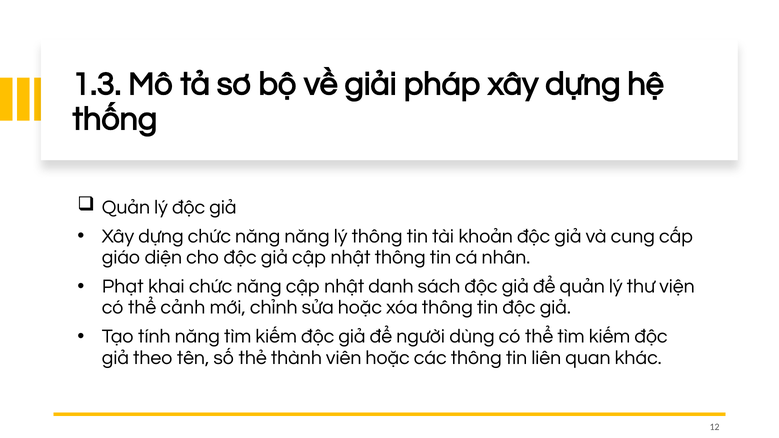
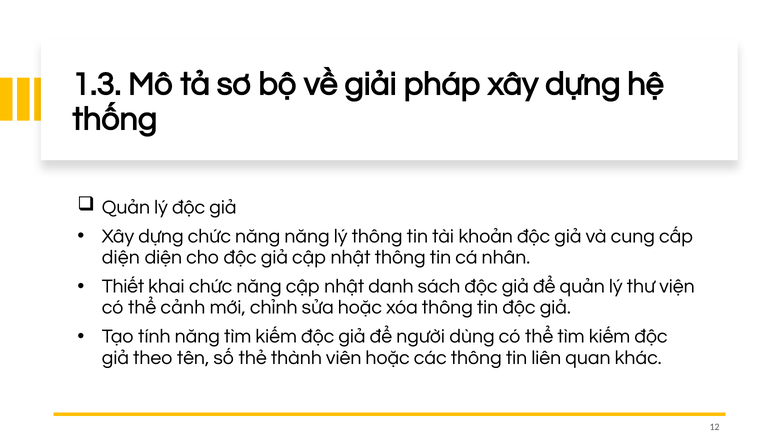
giáo: giáo -> diện (121, 257)
Phạt: Phạt -> Thiết (123, 287)
